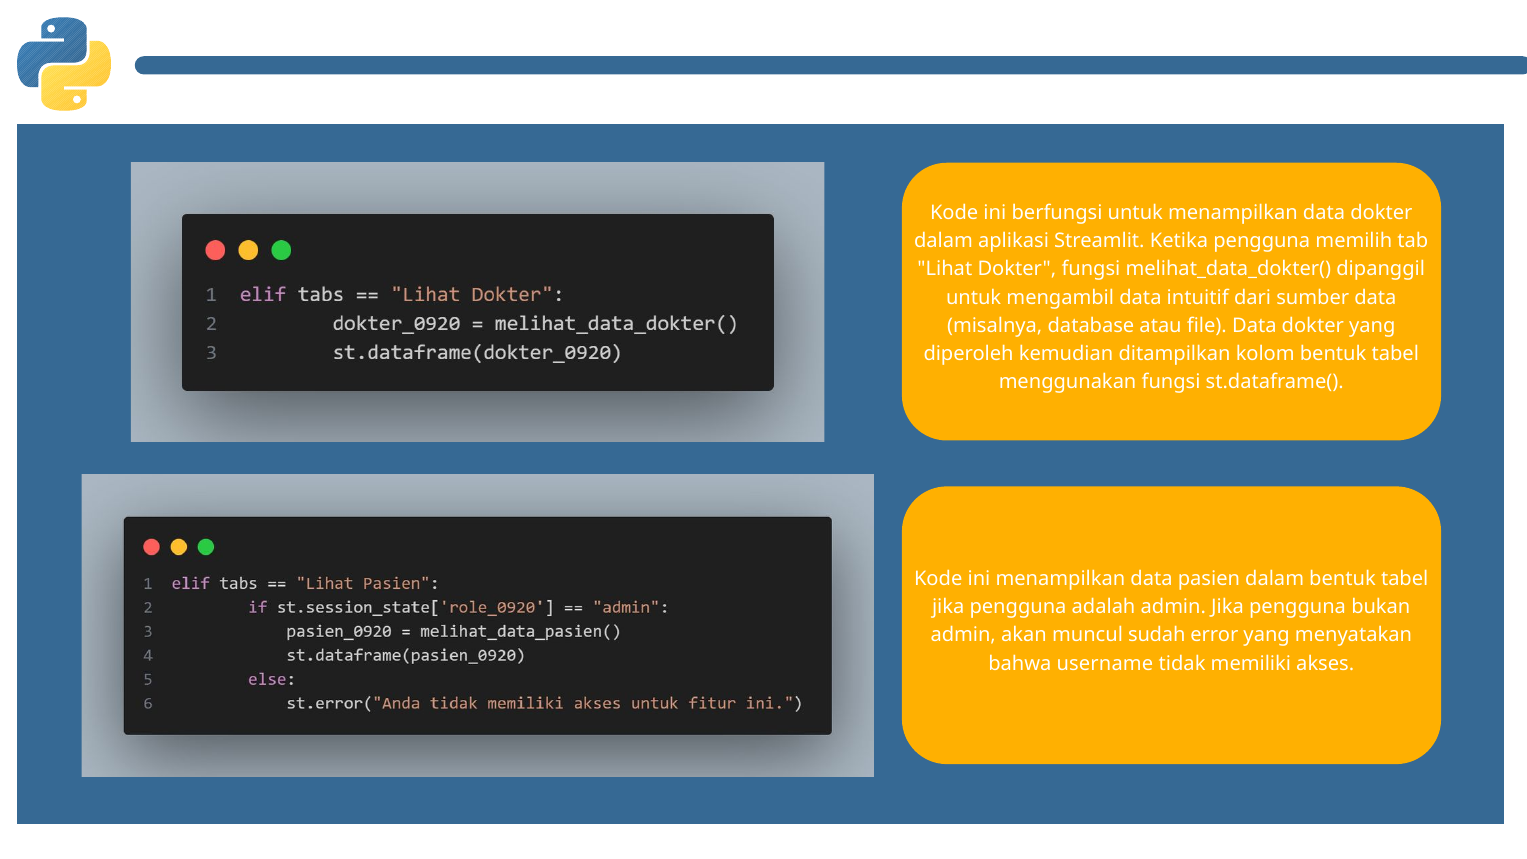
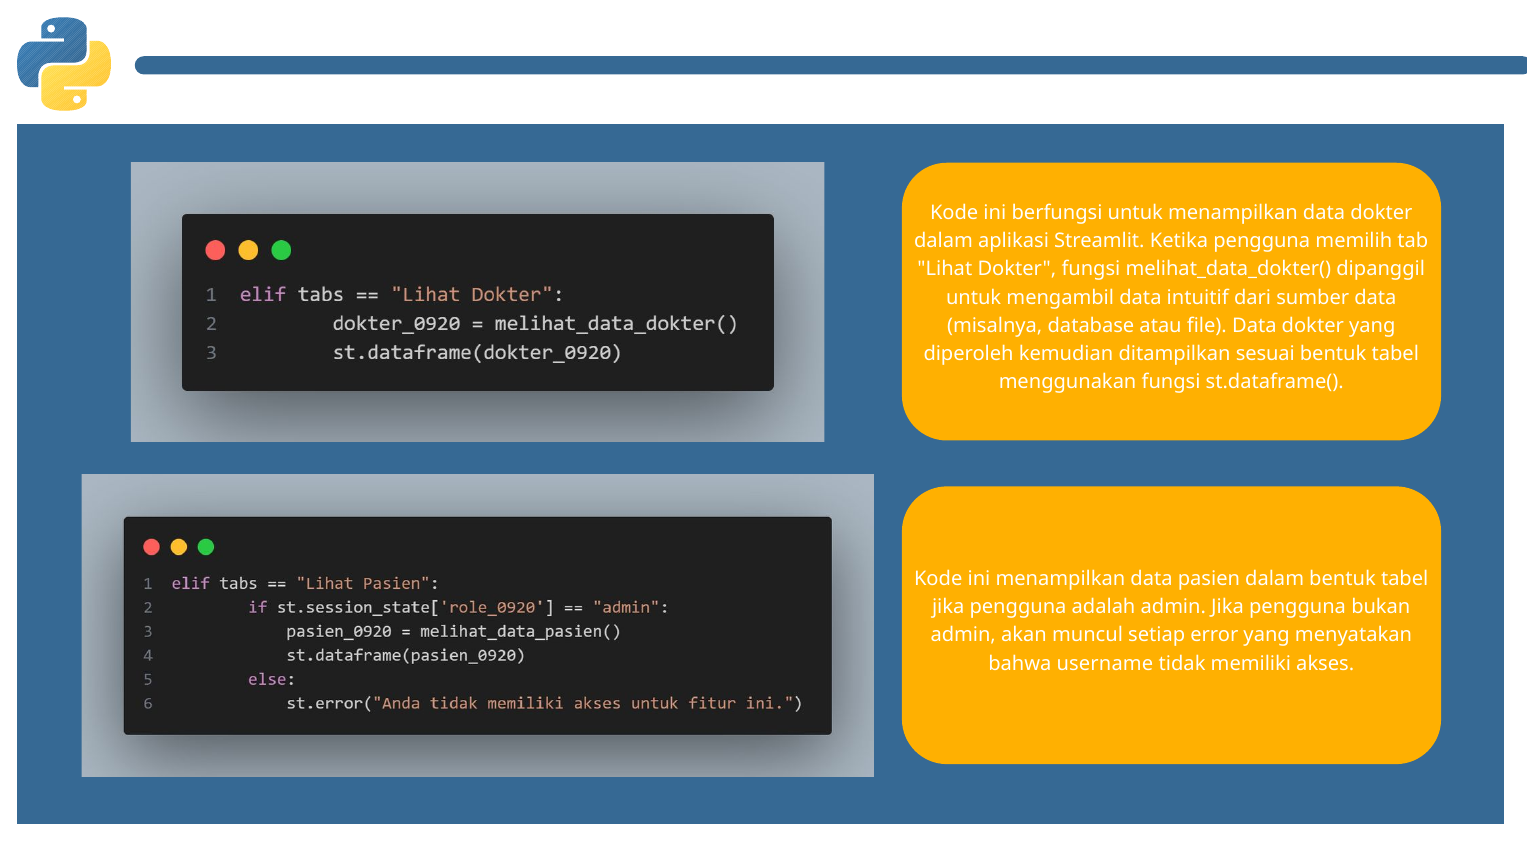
kolom: kolom -> sesuai (1265, 354)
sudah: sudah -> setiap (1157, 635)
